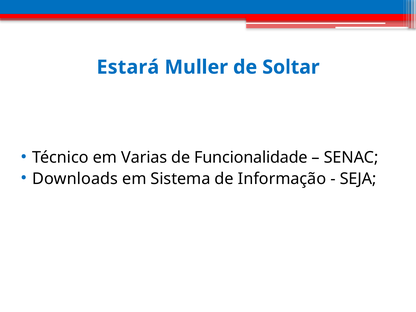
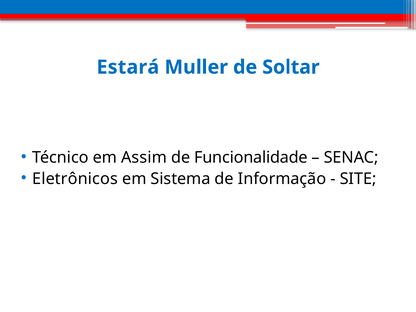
Varias: Varias -> Assim (144, 158)
Downloads: Downloads -> Eletrônicos (75, 179)
SEJA: SEJA -> SITE (358, 179)
